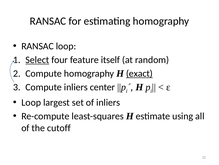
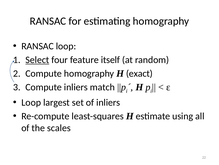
exact underline: present -> none (139, 73)
center: center -> match (102, 87)
cutoff: cutoff -> scales (59, 127)
